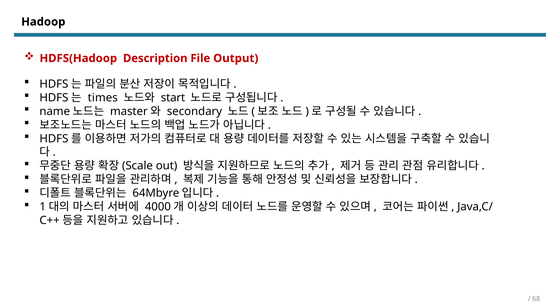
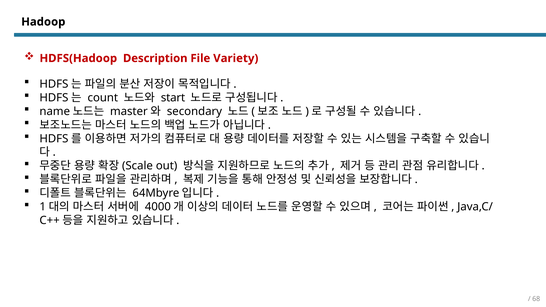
Output: Output -> Variety (236, 58)
times: times -> count (103, 98)
